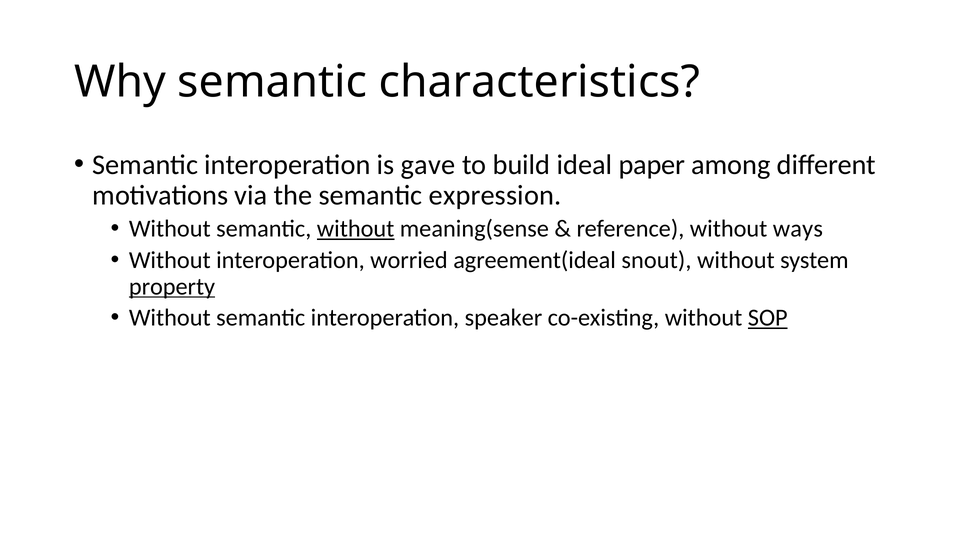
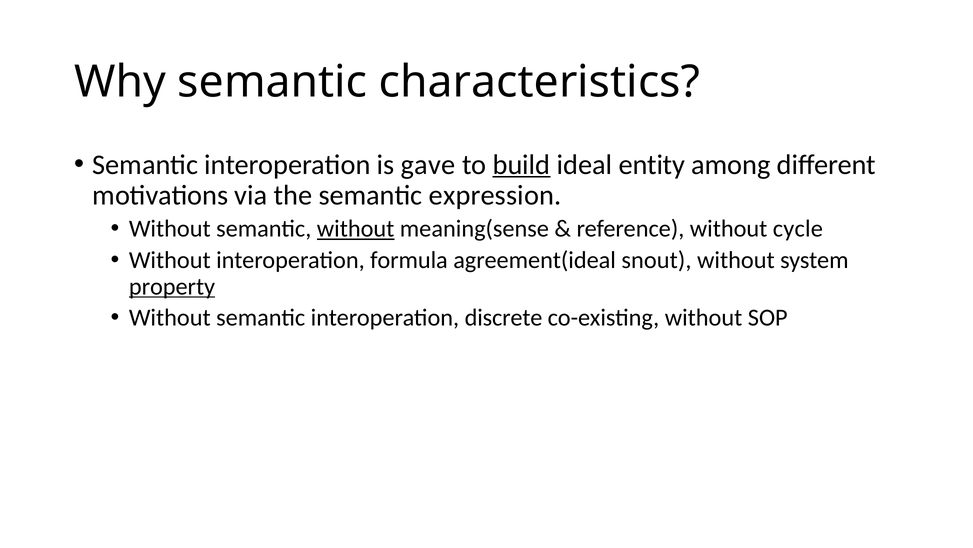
build underline: none -> present (521, 164)
paper: paper -> entity (652, 164)
ways: ways -> cycle (798, 229)
worried: worried -> formula (409, 260)
speaker: speaker -> discrete (504, 317)
SOP underline: present -> none (768, 317)
